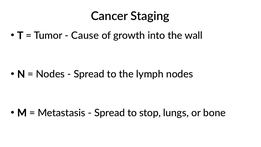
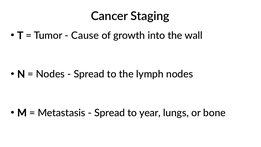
stop: stop -> year (150, 113)
